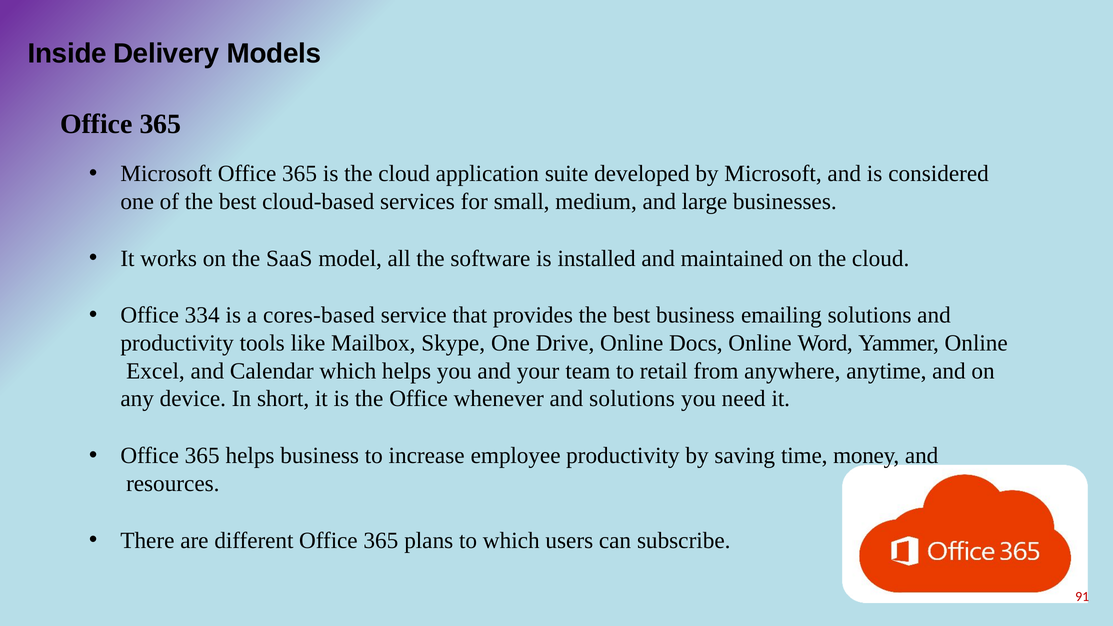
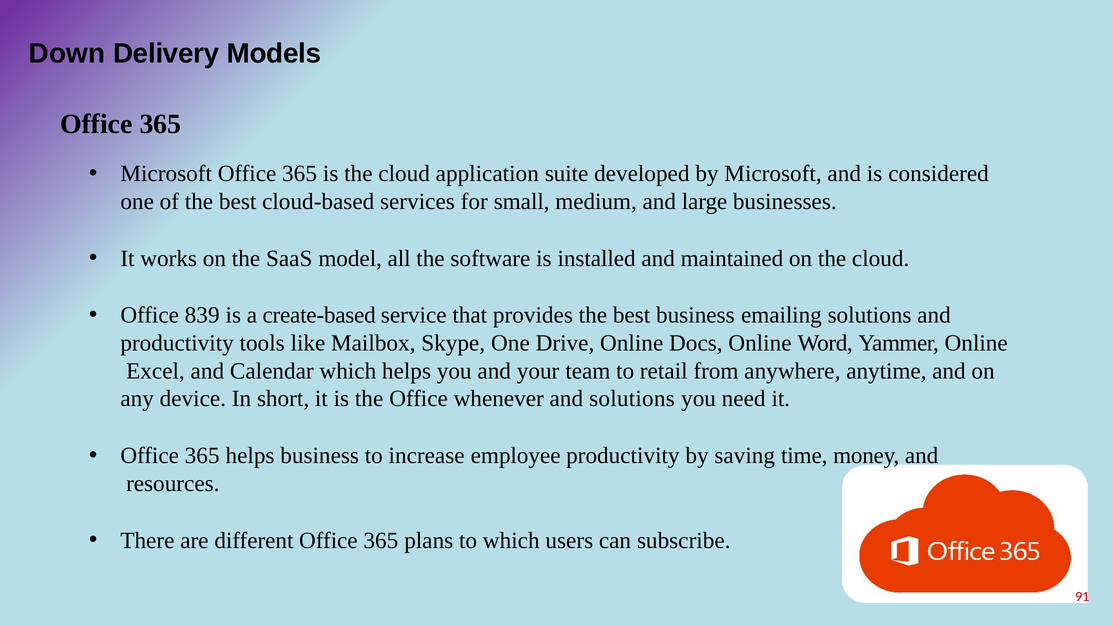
Inside: Inside -> Down (67, 54)
334: 334 -> 839 (202, 315)
cores-based: cores-based -> create-based (319, 315)
